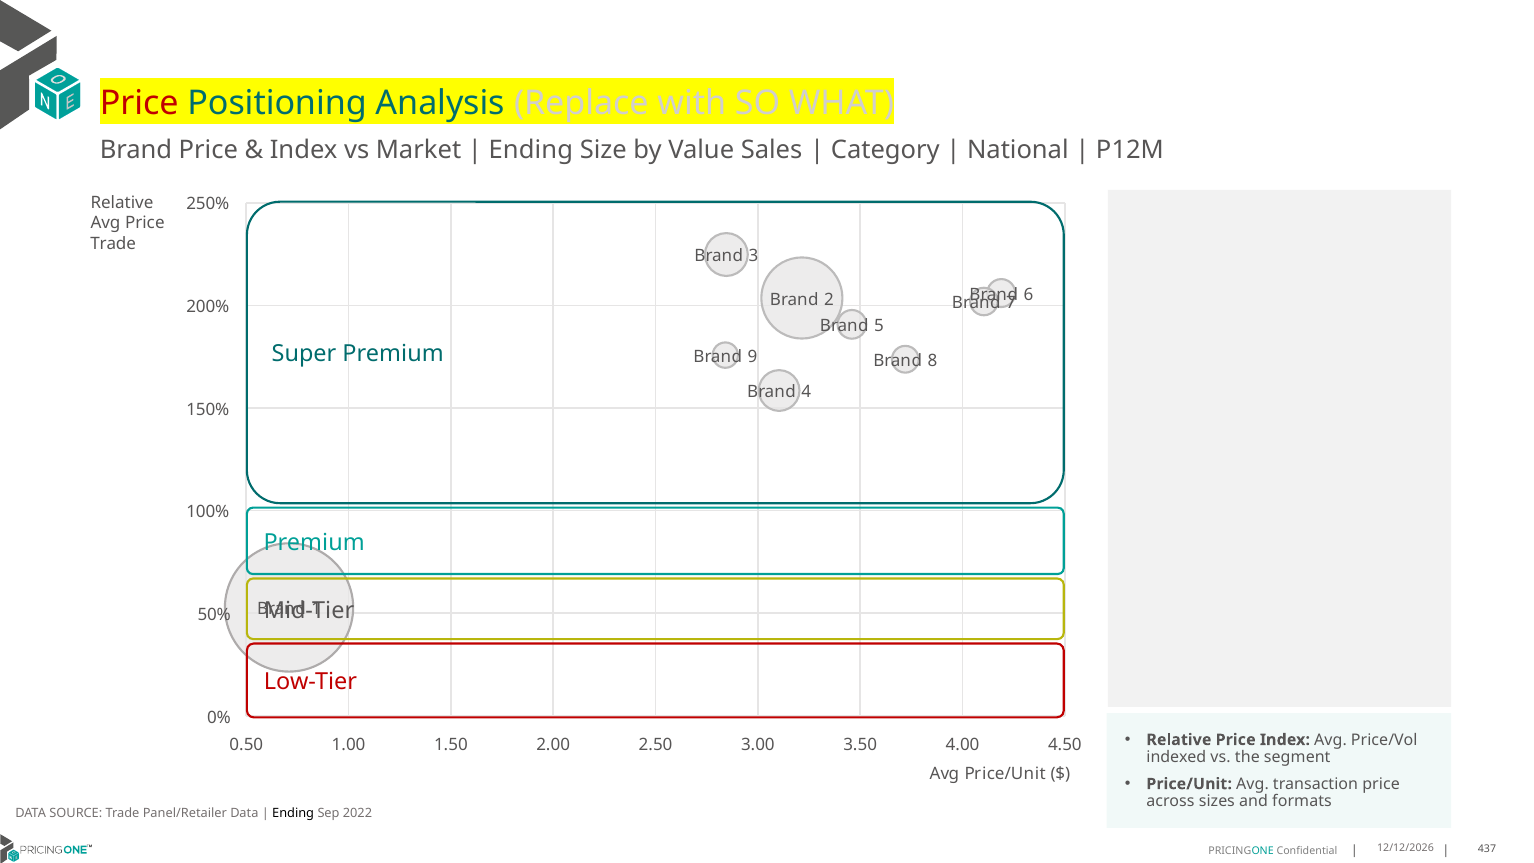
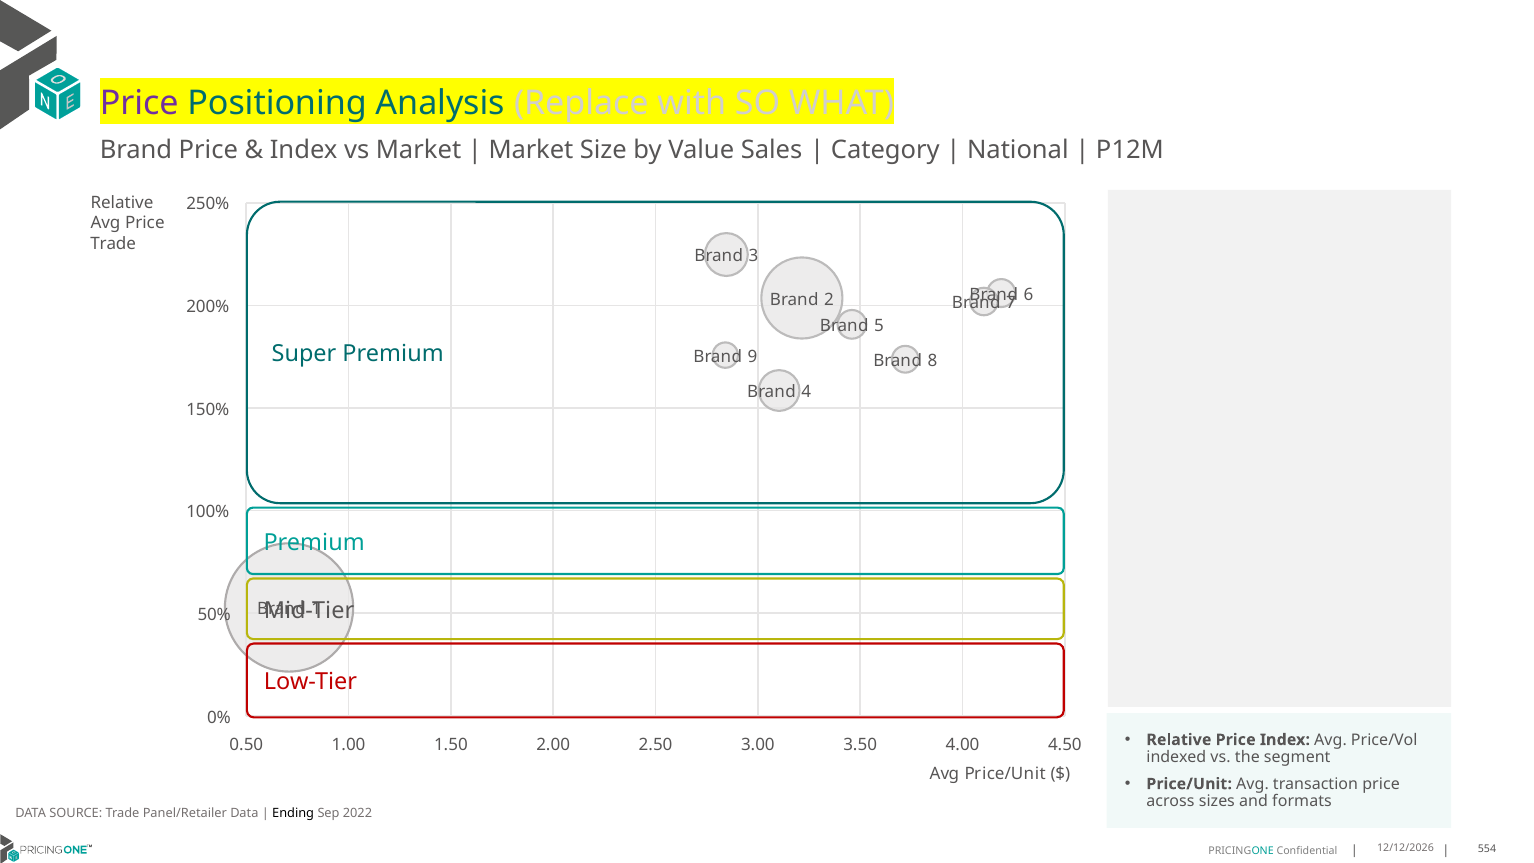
Price colour: red -> purple (139, 103)
Ending: Ending -> Market (531, 150)
437: 437 -> 554 (1487, 848)
